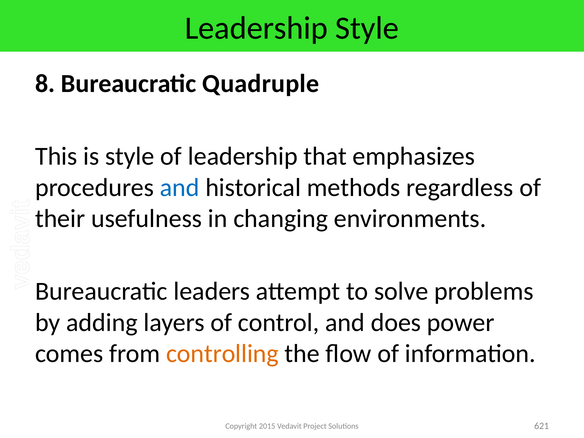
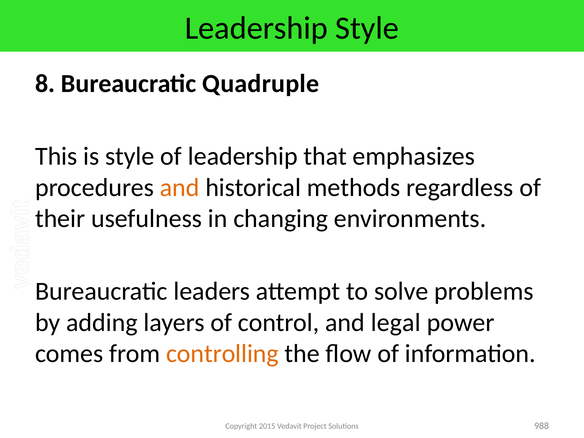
and colour: blue -> orange (180, 187)
does: does -> legal (396, 322)
621: 621 -> 988 (542, 426)
